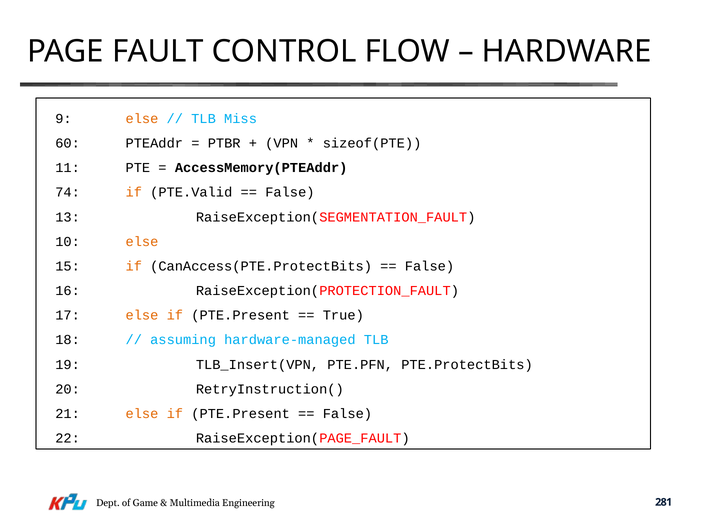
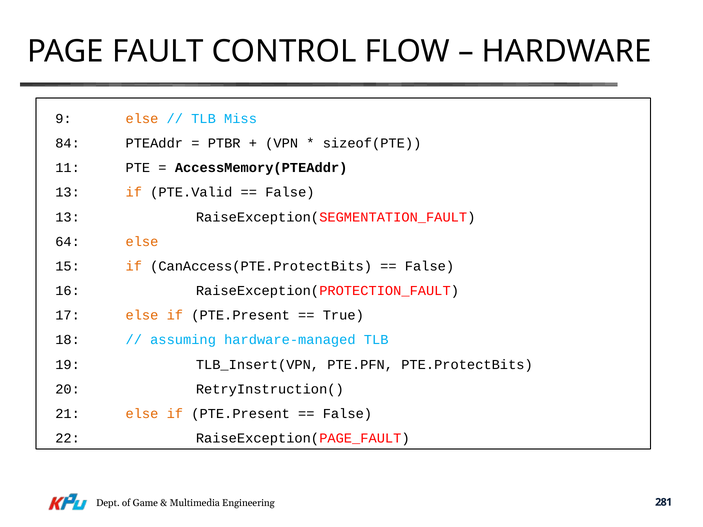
60: 60 -> 84 (68, 143)
74: 74 -> 13 (68, 193)
10: 10 -> 64 (68, 242)
